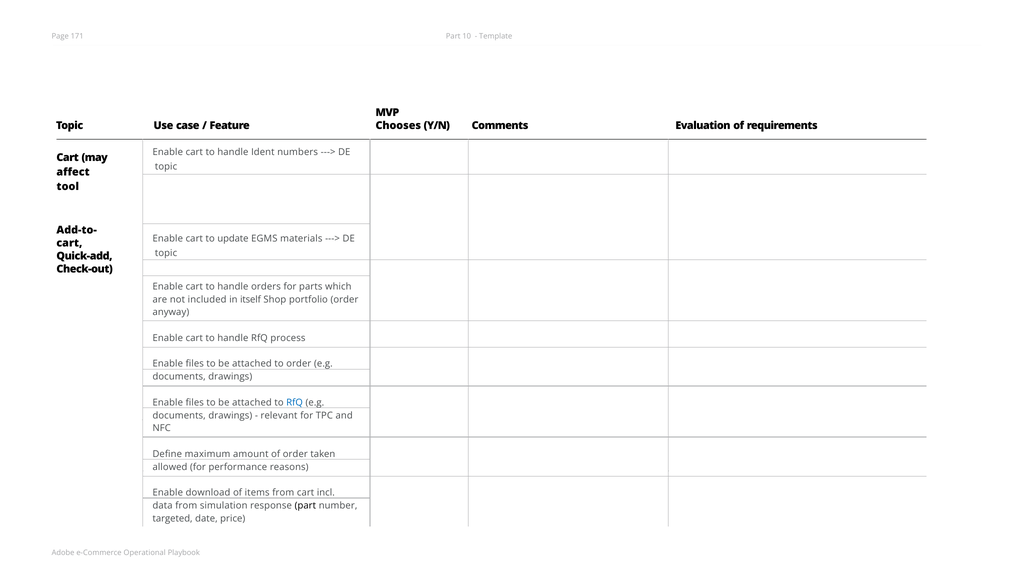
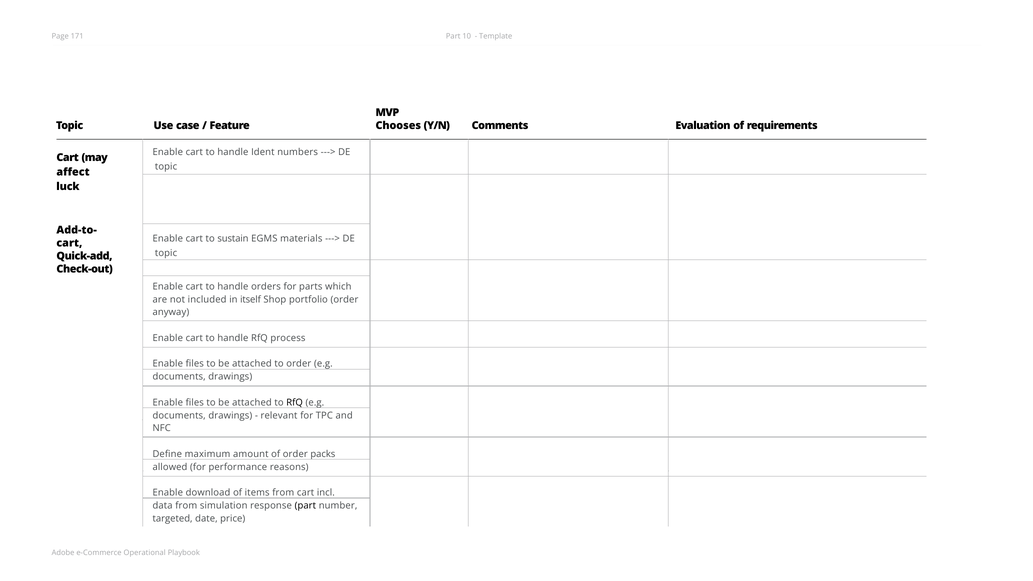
tool: tool -> luck (68, 187)
update: update -> sustain (233, 239)
RfQ colour: blue -> black (295, 403)
taken: taken -> packs (323, 454)
